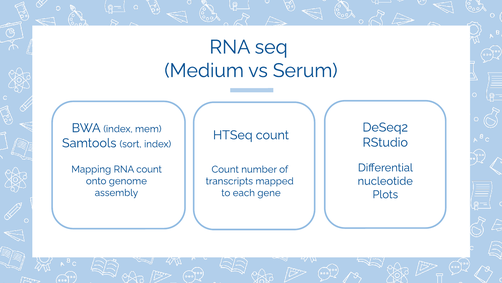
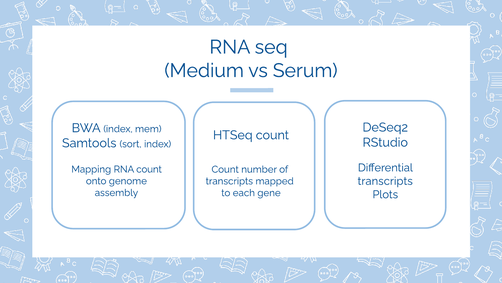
nucleotide: nucleotide -> transcripts (385, 181)
